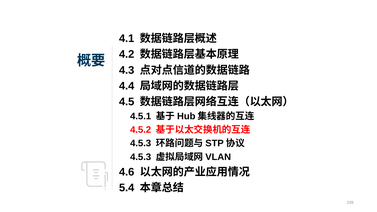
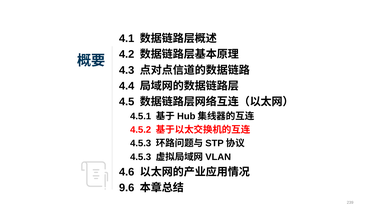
5.4: 5.4 -> 9.6 (127, 188)
